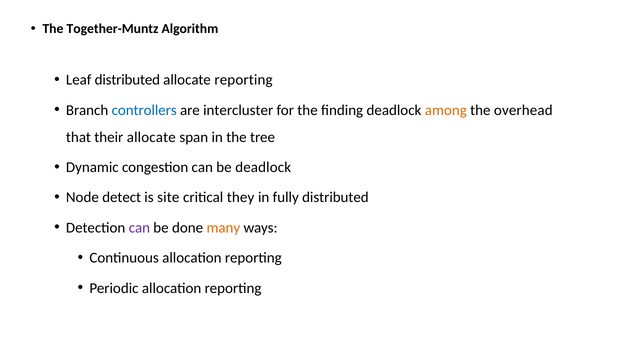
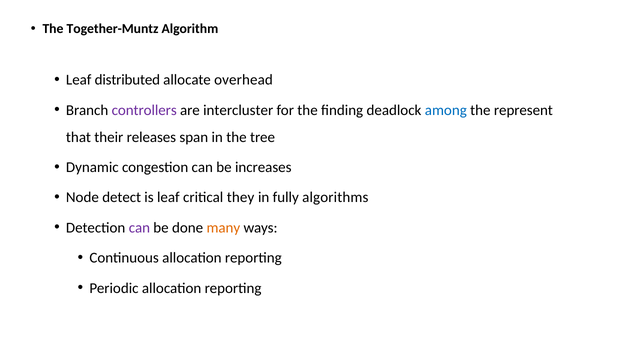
allocate reporting: reporting -> overhead (244, 80)
controllers colour: blue -> purple (144, 110)
among colour: orange -> blue (446, 110)
overhead: overhead -> represent (523, 110)
their allocate: allocate -> releases (151, 137)
be deadlock: deadlock -> increases (263, 167)
is site: site -> leaf (168, 198)
fully distributed: distributed -> algorithms (335, 198)
